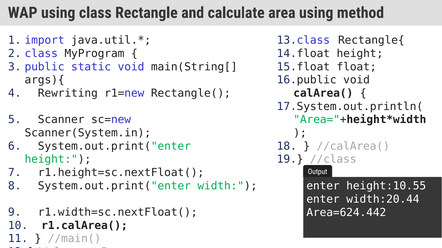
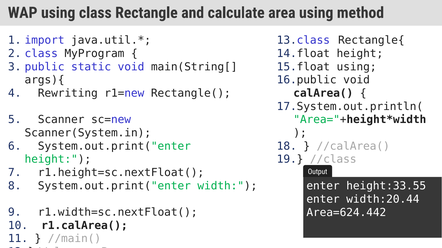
float: float -> using (357, 67)
height:10.55: height:10.55 -> height:33.55 (386, 186)
